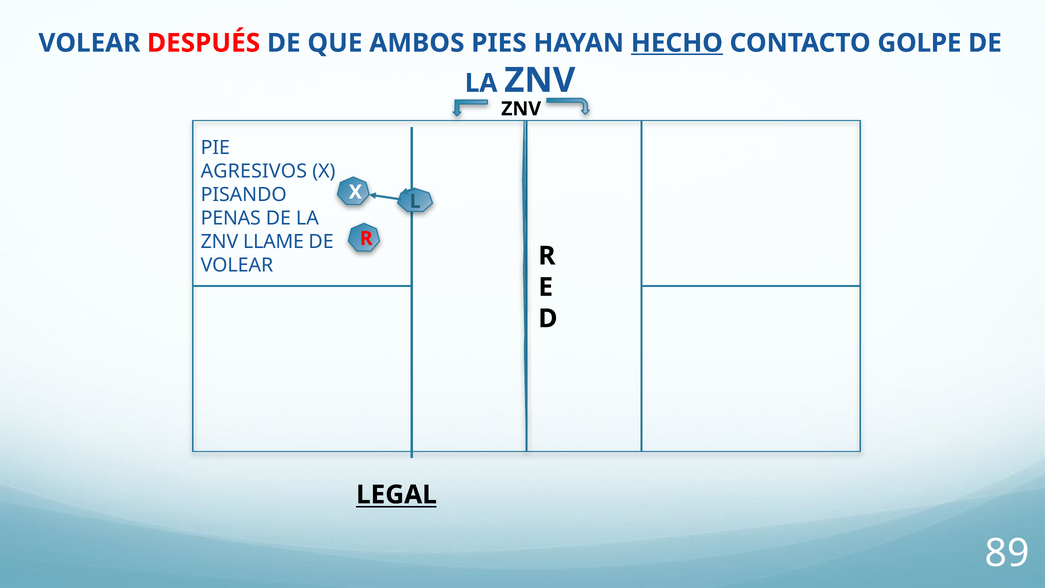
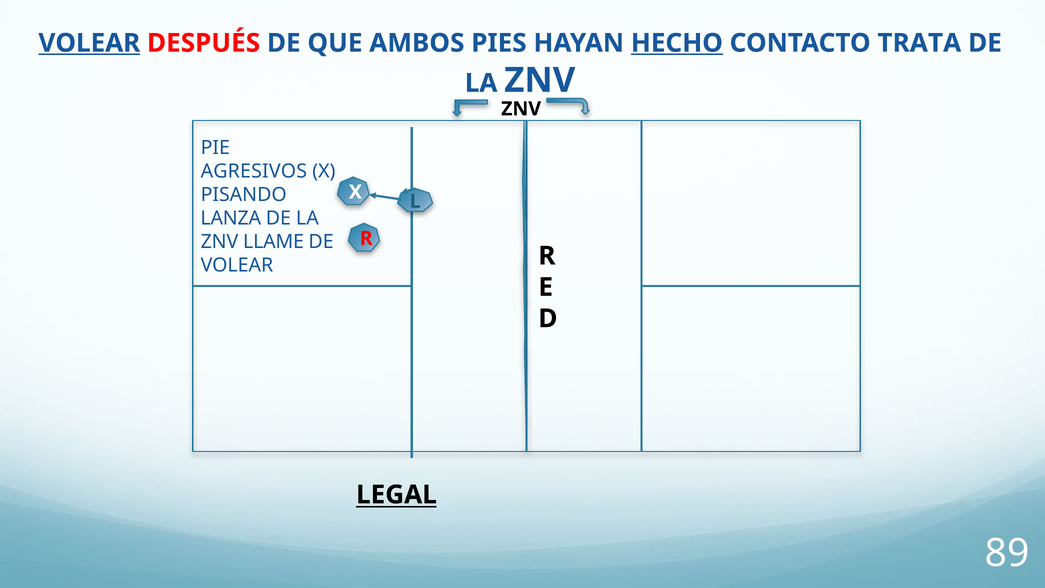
VOLEAR underline: none -> present (89, 43)
GOLPE: GOLPE -> TRATA (919, 43)
PENAS: PENAS -> LANZA (231, 218)
